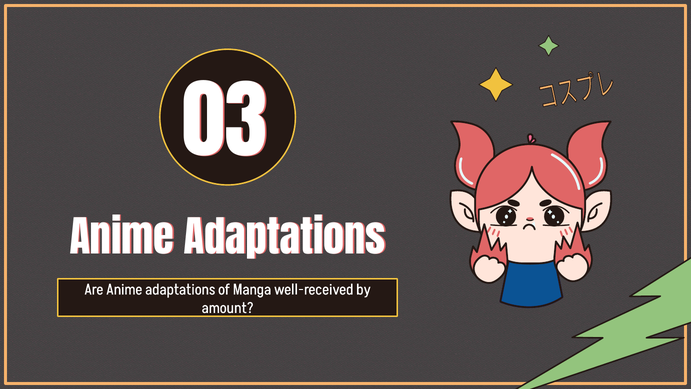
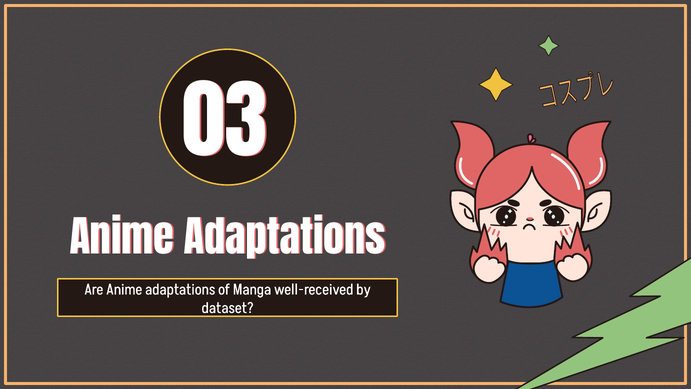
amount: amount -> dataset (228, 308)
